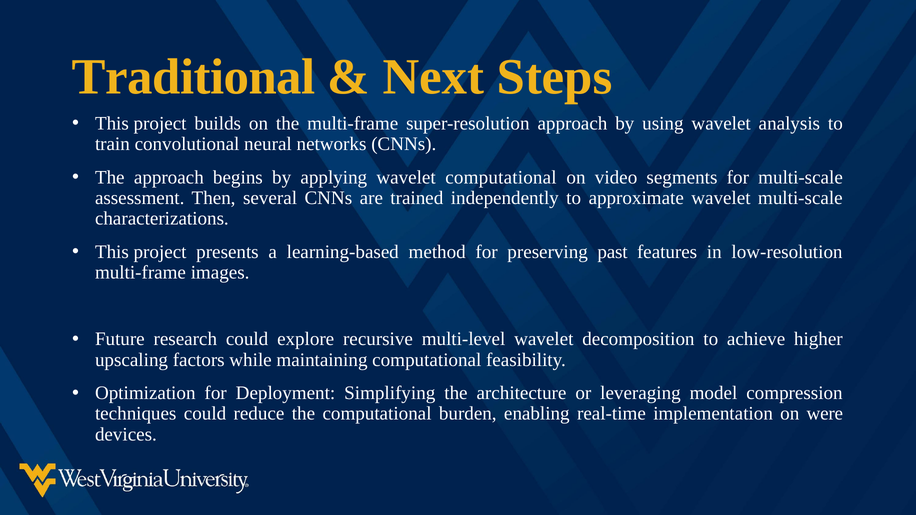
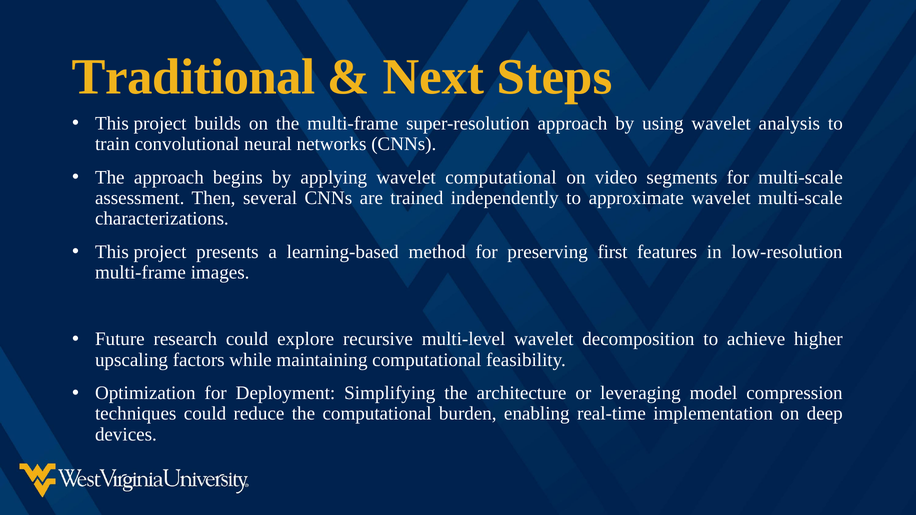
past: past -> first (612, 252)
were: were -> deep (825, 414)
